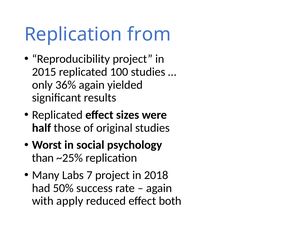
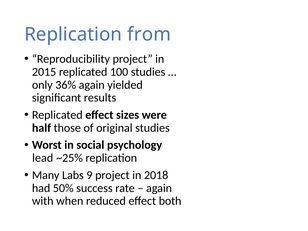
than: than -> lead (43, 158)
7: 7 -> 9 (89, 175)
apply: apply -> when (70, 201)
